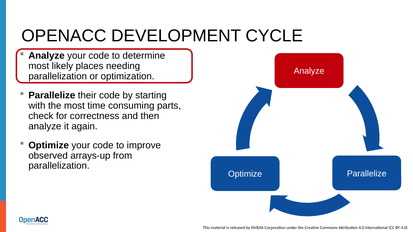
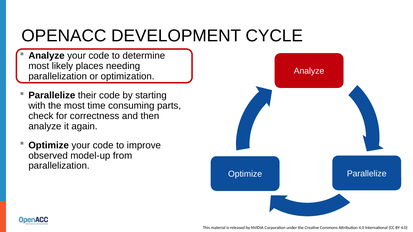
arrays-up: arrays-up -> model-up (90, 156)
